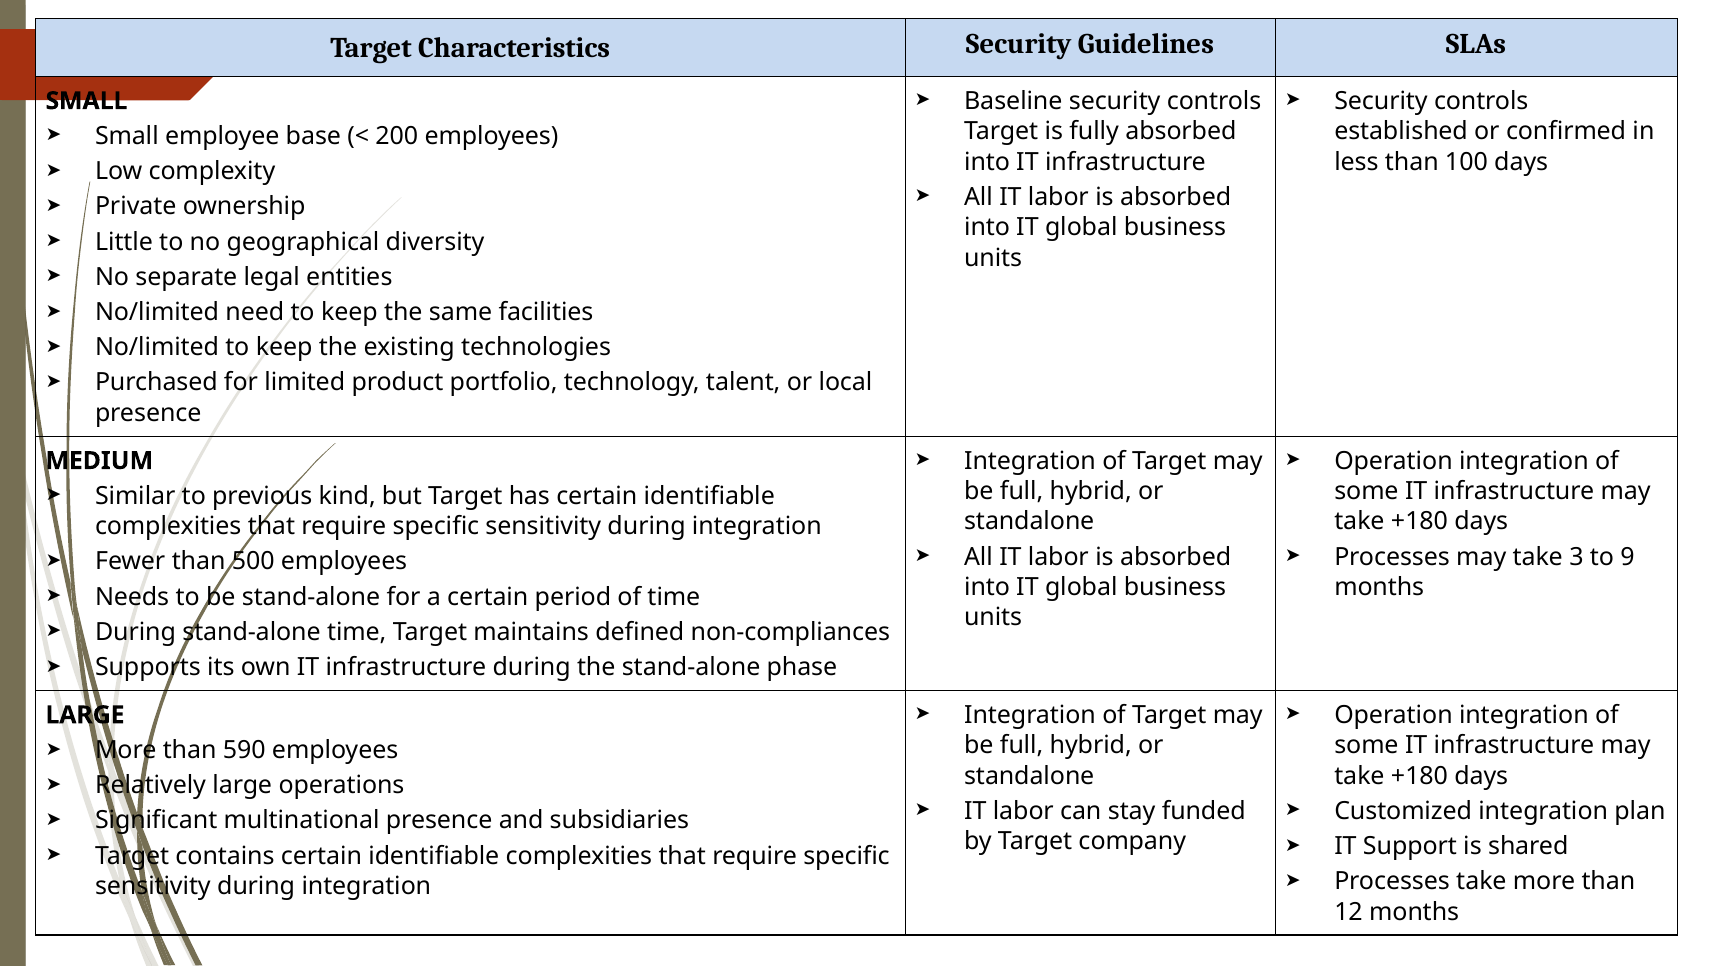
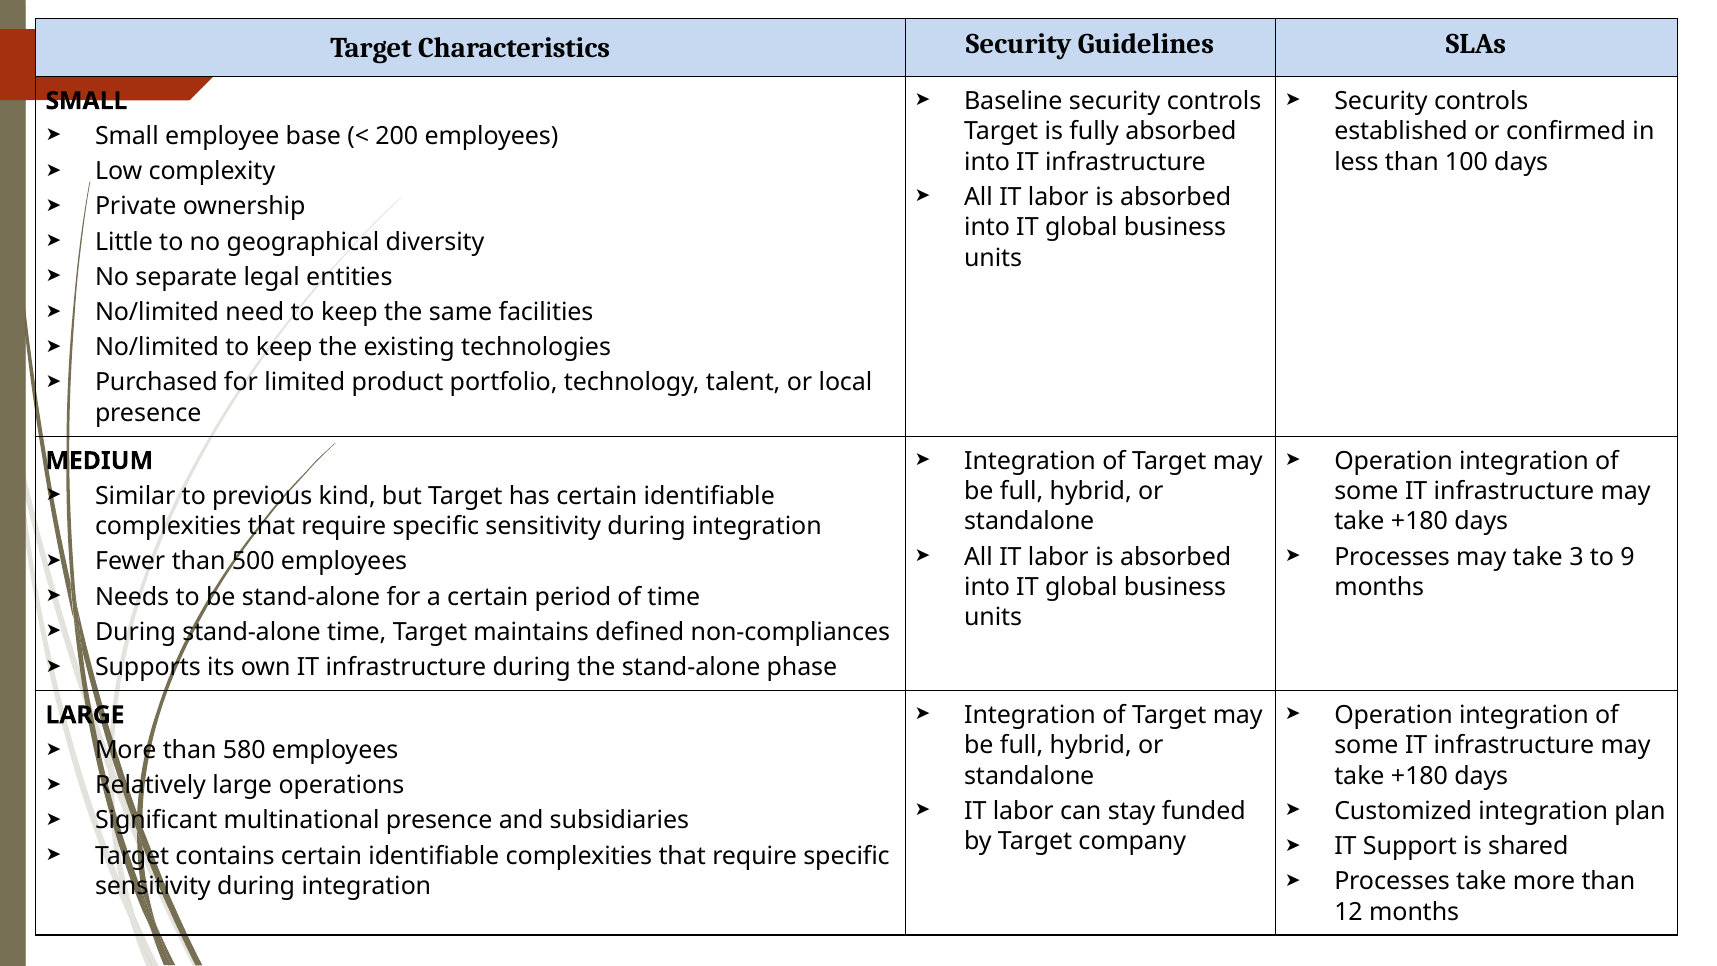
590: 590 -> 580 (244, 750)
